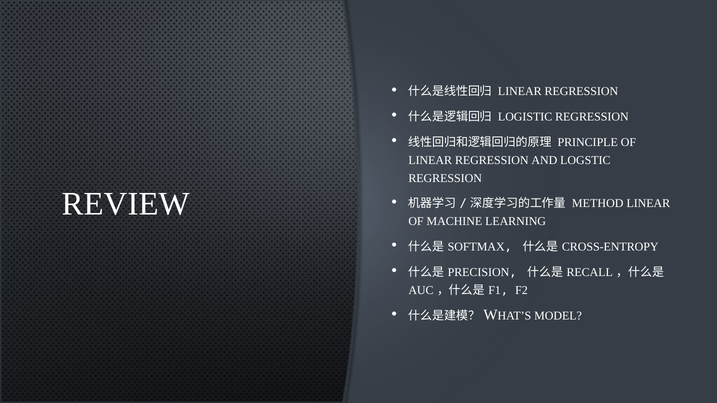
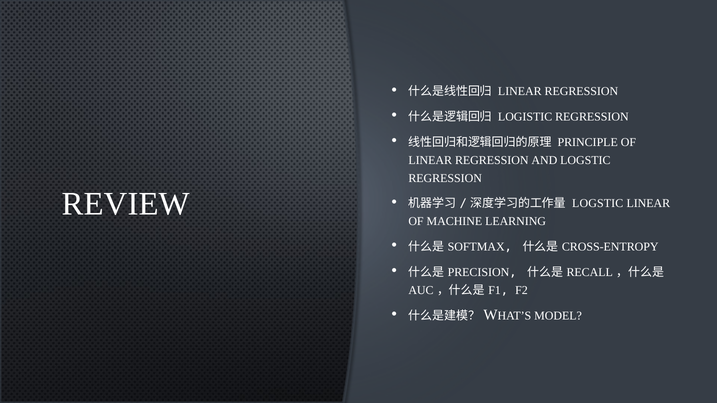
METHOD: METHOD -> LOGSTIC (598, 204)
